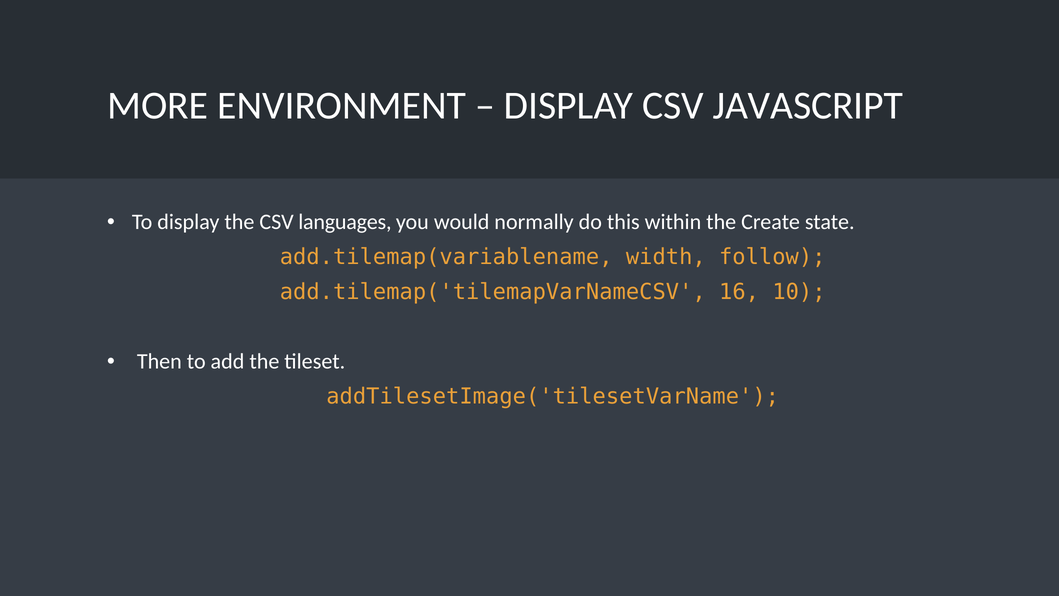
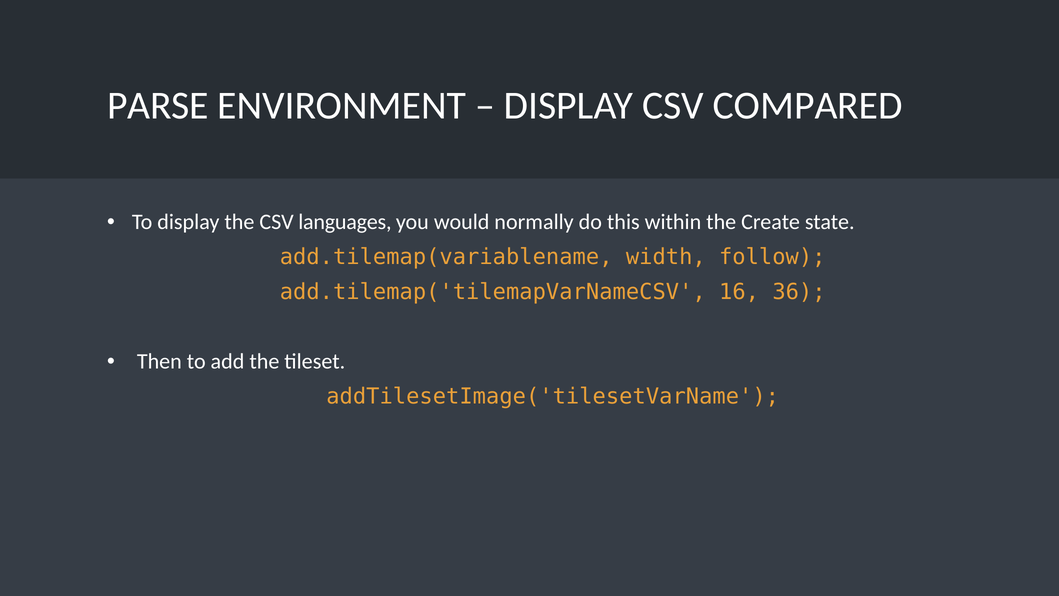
MORE: MORE -> PARSE (158, 106)
JAVASCRIPT: JAVASCRIPT -> COMPARED (808, 106)
10: 10 -> 36 (799, 292)
